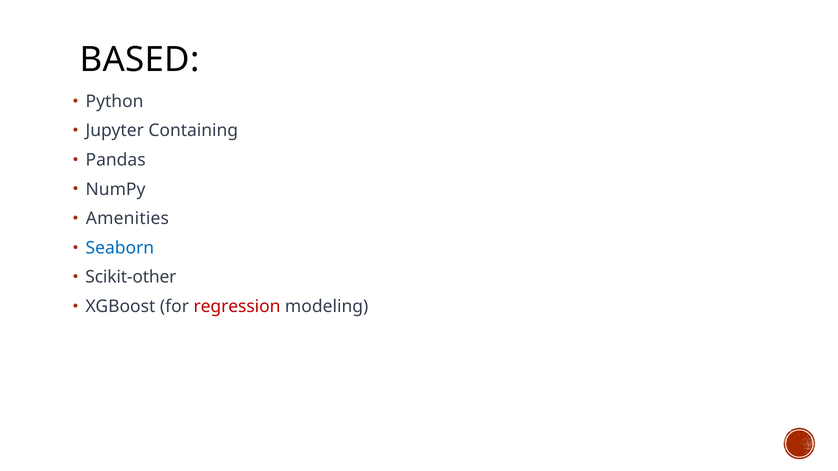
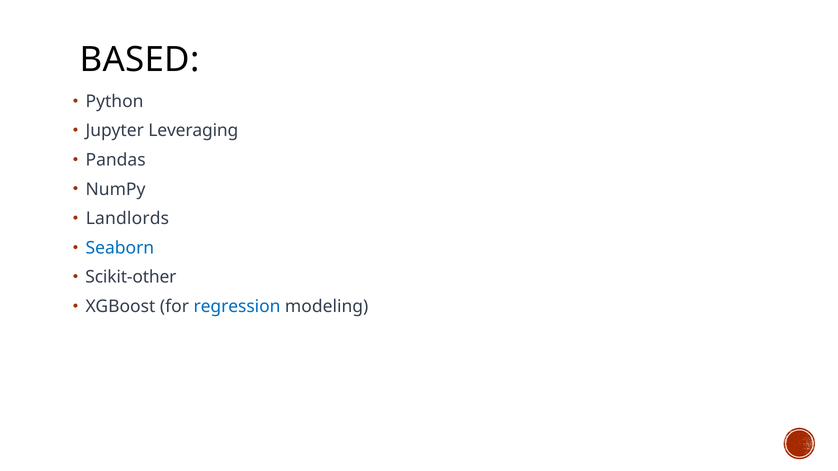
Containing: Containing -> Leveraging (193, 131)
Amenities: Amenities -> Landlords (127, 219)
regression colour: red -> blue (237, 307)
